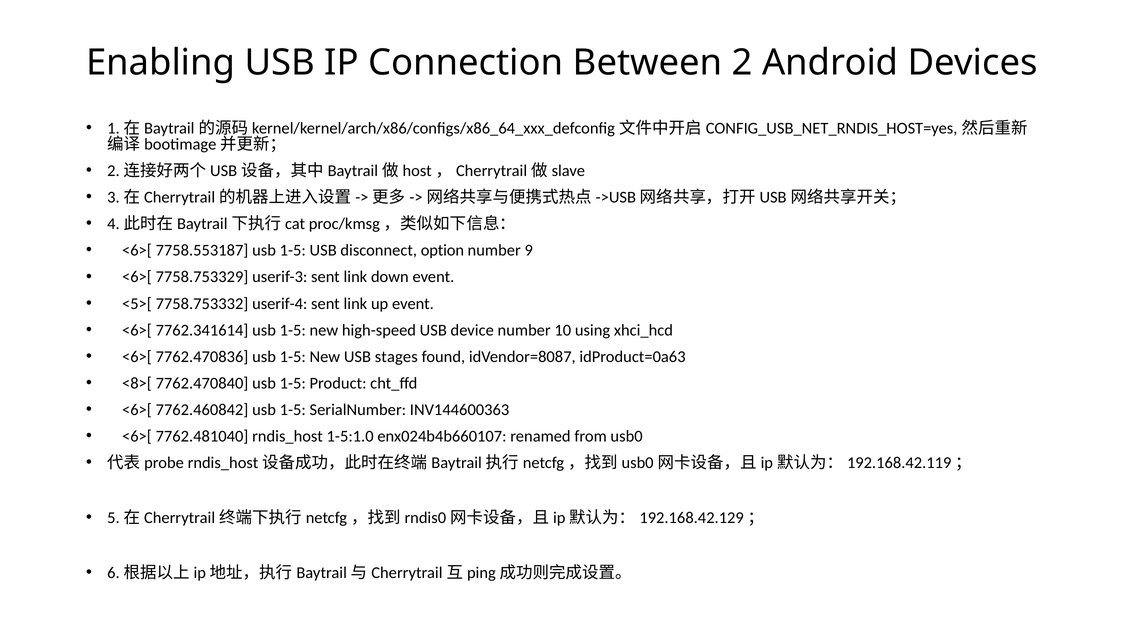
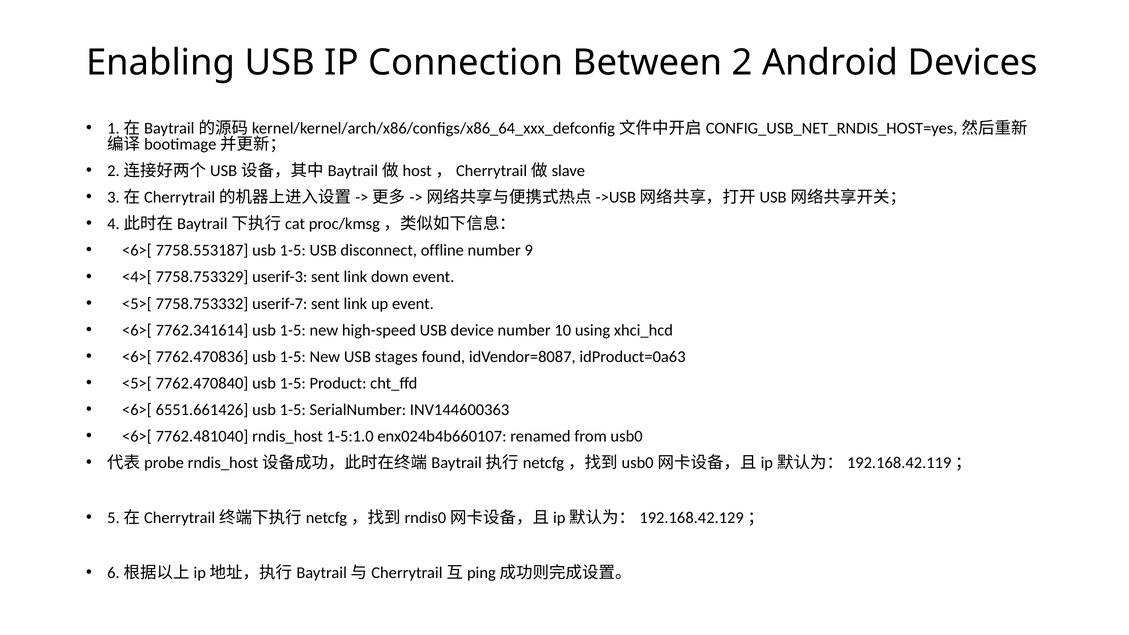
option: option -> offline (442, 250)
<6>[: <6>[ -> <4>[ (137, 277)
userif-4: userif-4 -> userif-7 (280, 304)
<8>[: <8>[ -> <5>[ (137, 383)
7762.460842: 7762.460842 -> 6551.661426 (202, 410)
